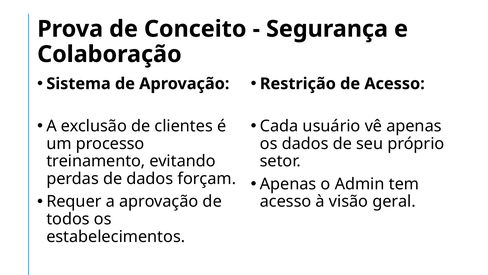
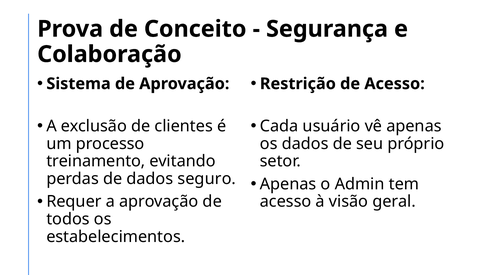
forçam: forçam -> seguro (207, 179)
